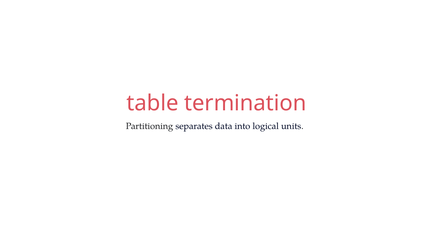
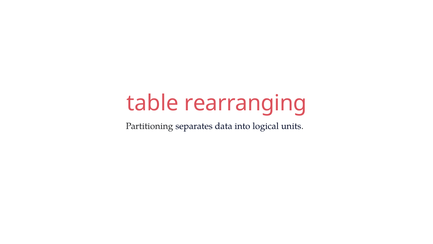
termination: termination -> rearranging (246, 103)
